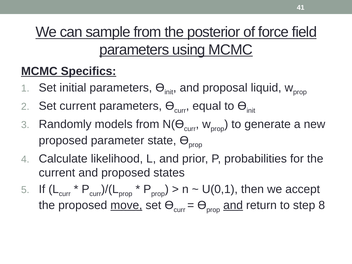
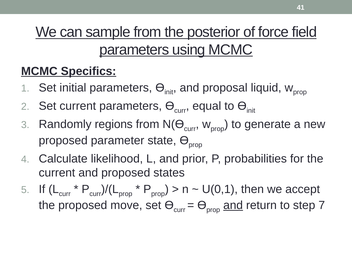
models: models -> regions (114, 124)
move underline: present -> none (126, 205)
8: 8 -> 7 (322, 205)
